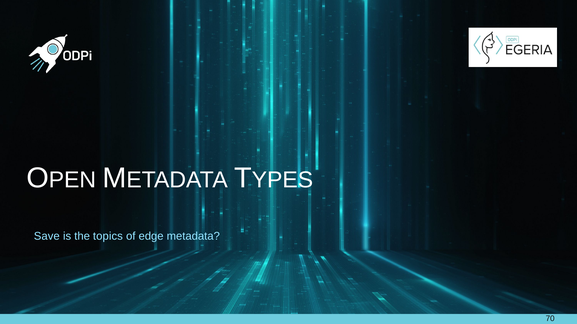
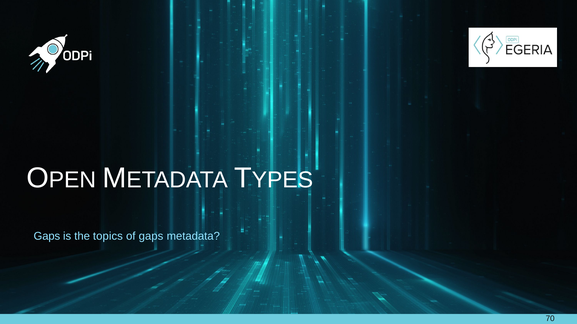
Save: Save -> Gaps (47, 236)
of edge: edge -> gaps (151, 236)
